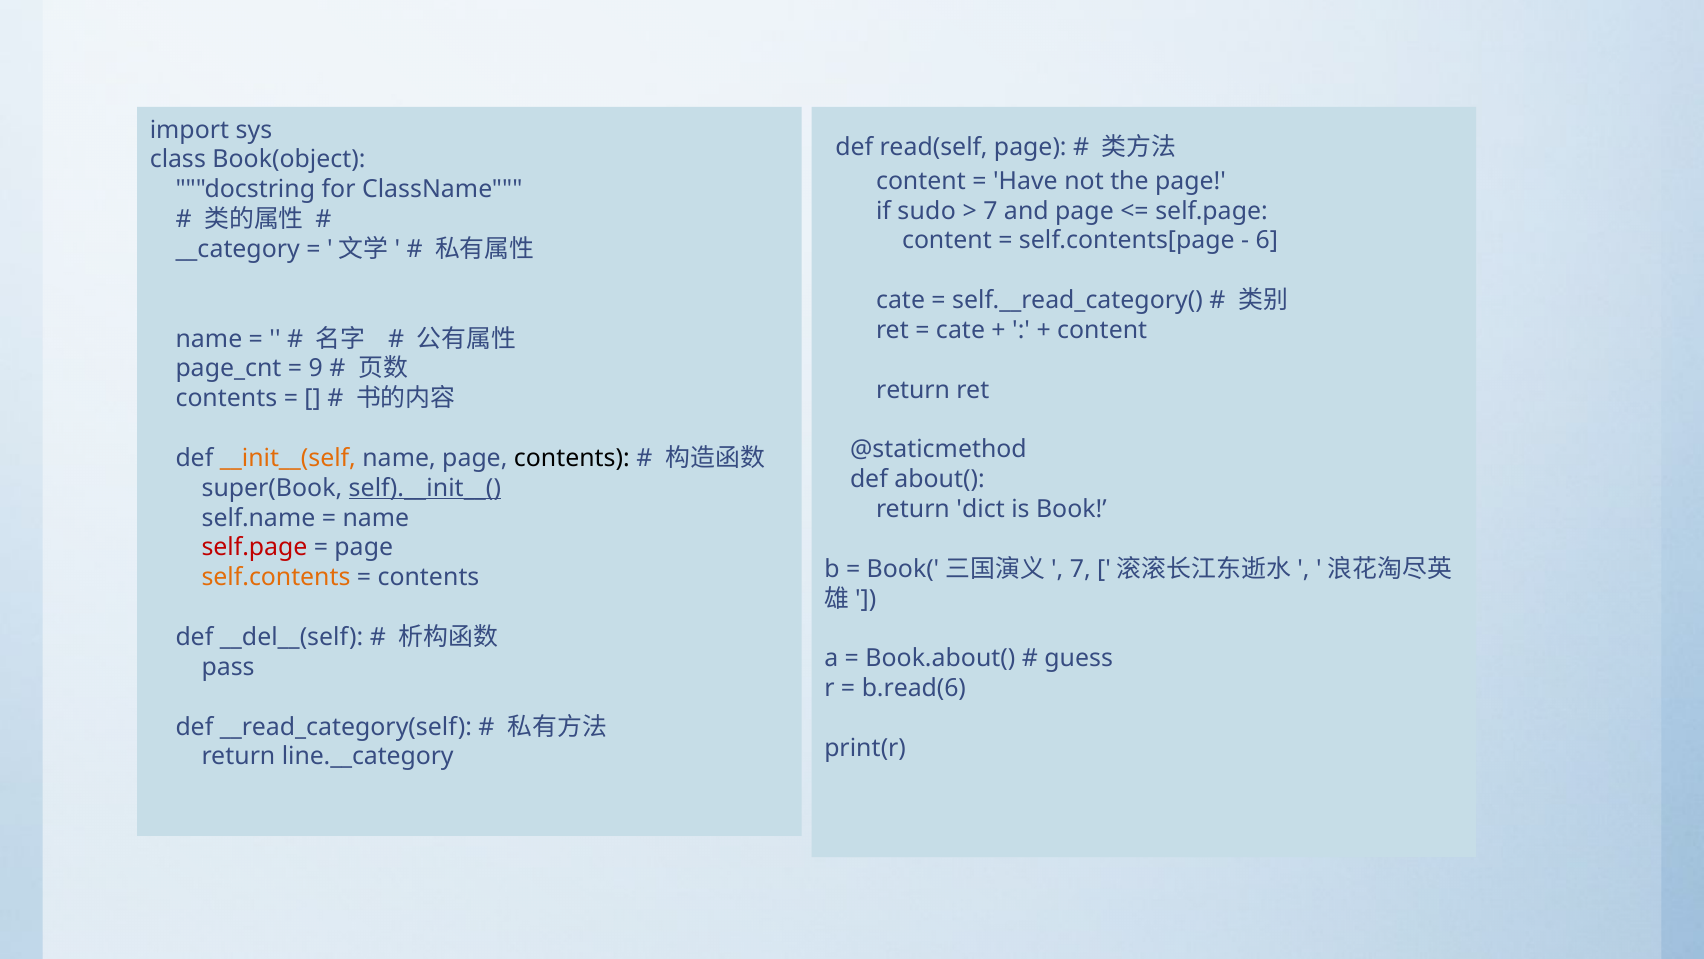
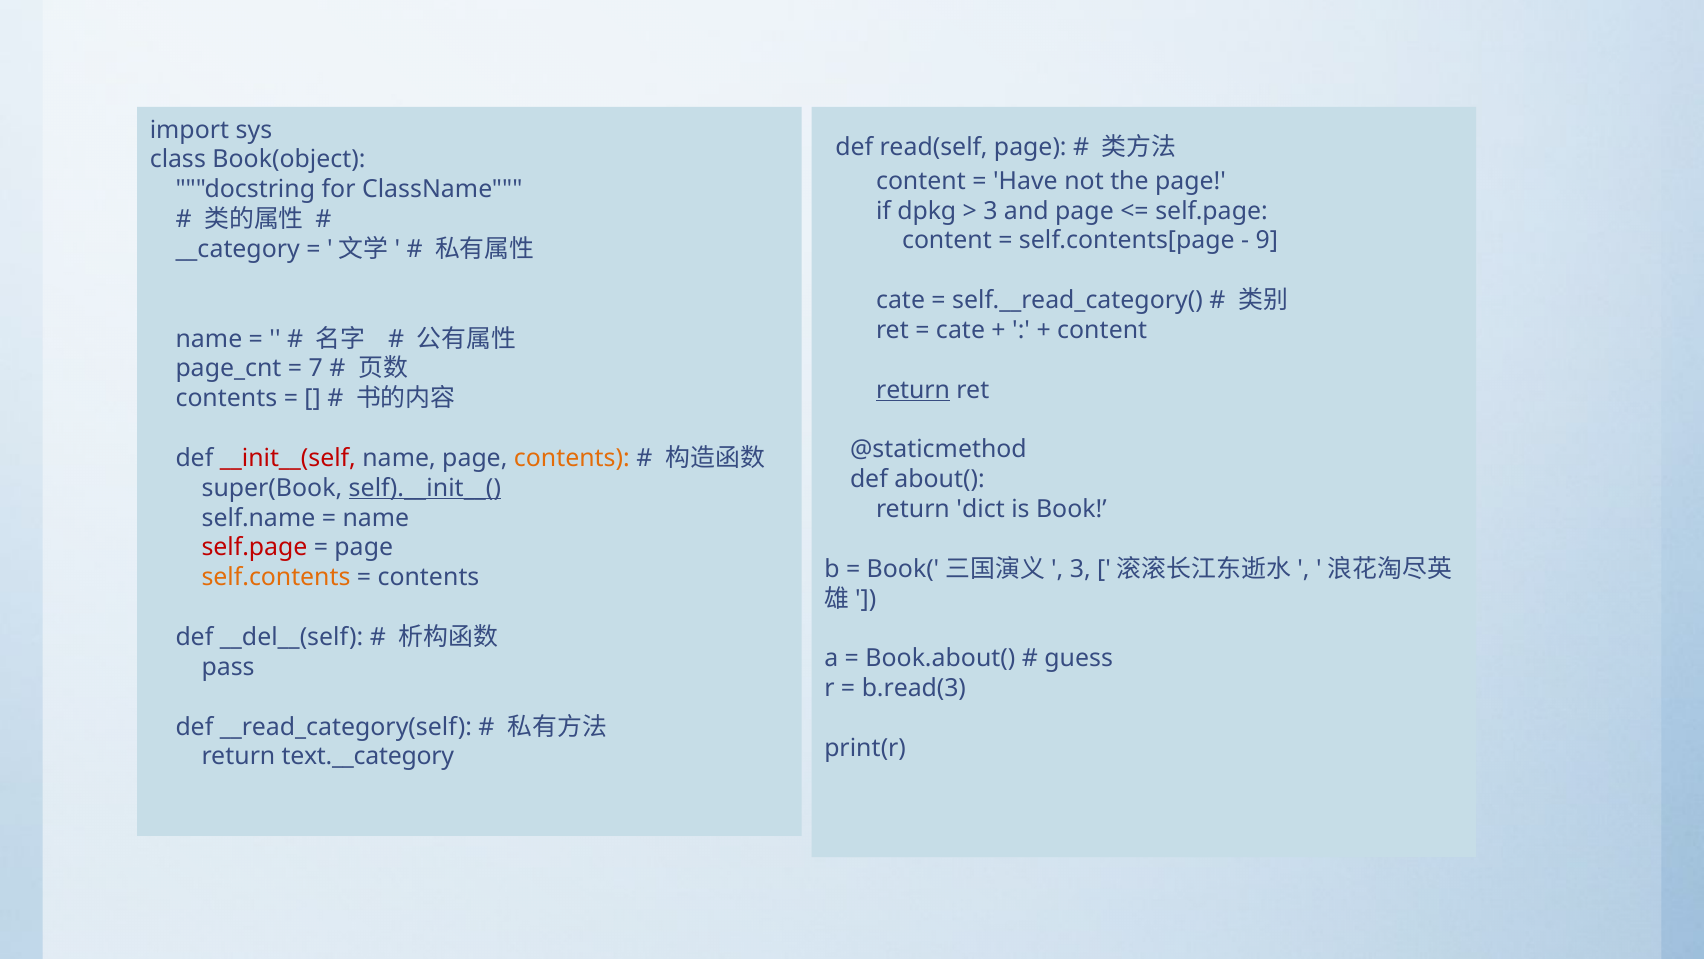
sudo: sudo -> dpkg (927, 211)
7: 7 -> 3 (990, 211)
6: 6 -> 9 (1267, 241)
9: 9 -> 7 (316, 369)
return underline: none -> present (913, 390)
__init__(self colour: orange -> red (288, 458)
contents colour: black -> orange (572, 458)
7: 7 -> 3 (1080, 569)
b.read(6: b.read(6 -> b.read(3 (914, 688)
line.__category: line.__category -> text.__category (368, 757)
